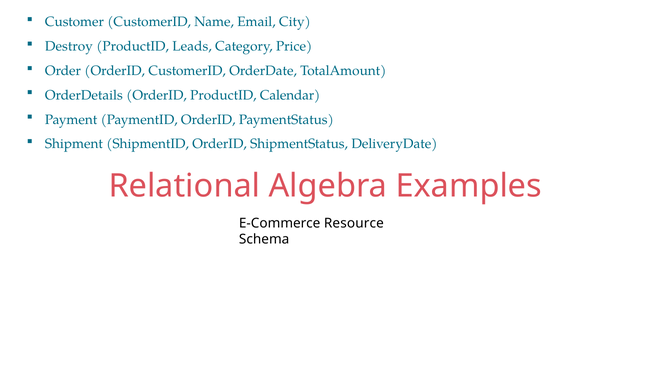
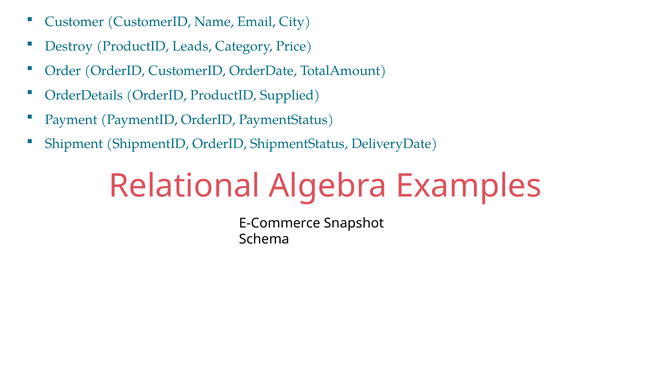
Calendar: Calendar -> Supplied (290, 95)
Resource: Resource -> Snapshot (354, 223)
